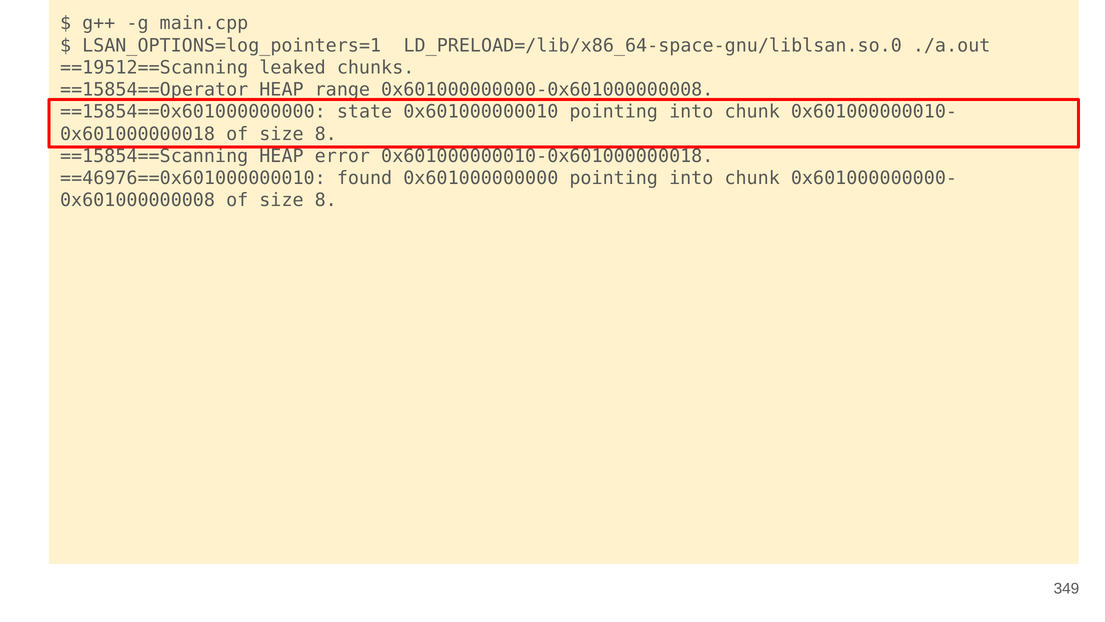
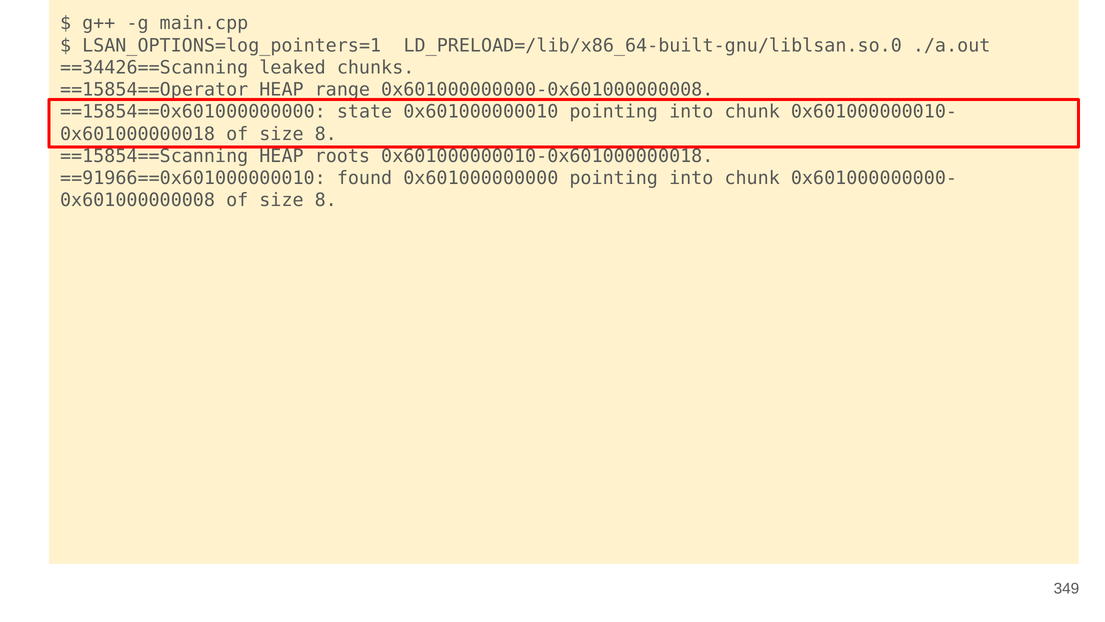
LD_PRELOAD=/lib/x86_64-space-gnu/liblsan.so.0: LD_PRELOAD=/lib/x86_64-space-gnu/liblsan.so.0 -> LD_PRELOAD=/lib/x86_64-built-gnu/liblsan.so.0 (653, 45)
==19512==Scanning: ==19512==Scanning -> ==34426==Scanning (154, 68)
error: error -> roots (342, 156)
==46976==0x601000000010: ==46976==0x601000000010 -> ==91966==0x601000000010 (193, 178)
